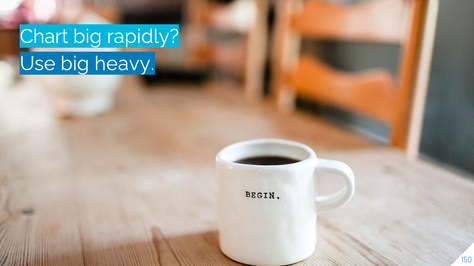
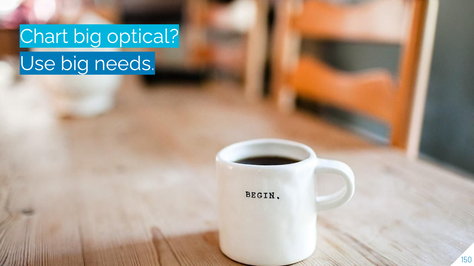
rapidly: rapidly -> optical (143, 37)
heavy: heavy -> needs (124, 64)
